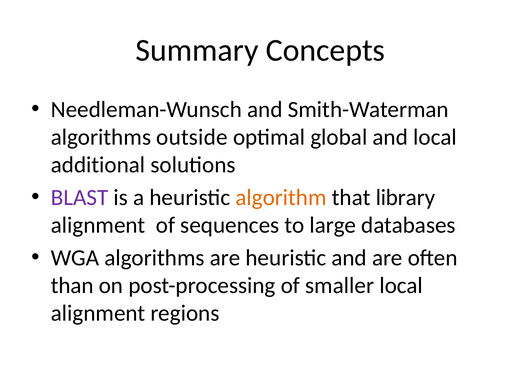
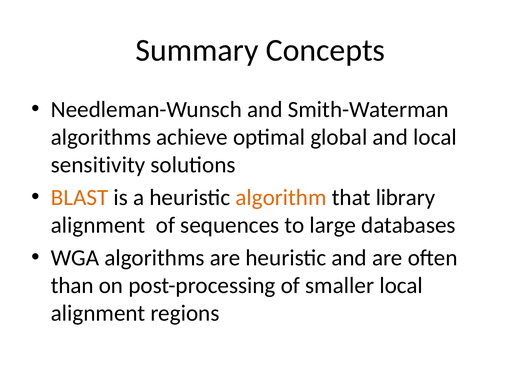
outside: outside -> achieve (192, 137)
additional: additional -> sensitivity (98, 165)
BLAST colour: purple -> orange (80, 197)
